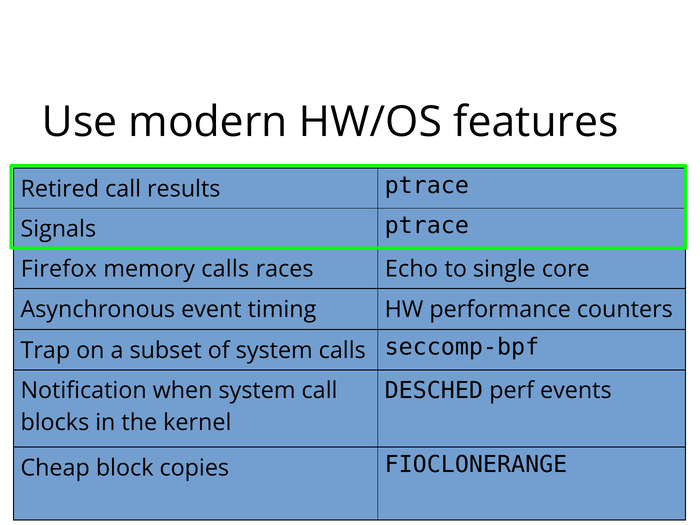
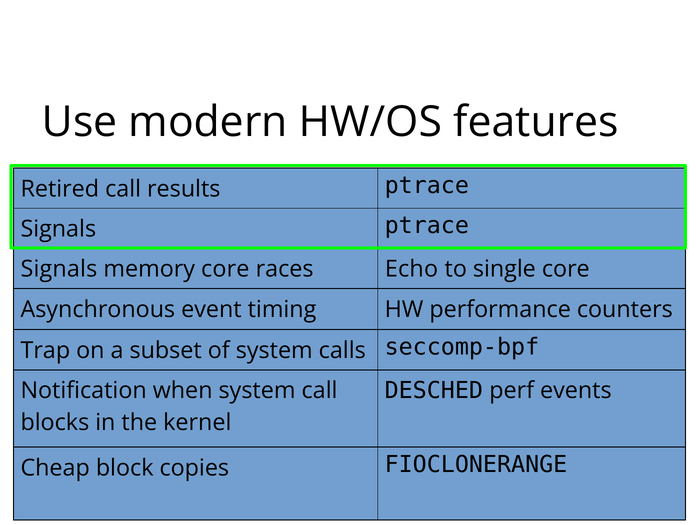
Firefox: Firefox -> Signals (59, 269)
memory calls: calls -> core (225, 269)
